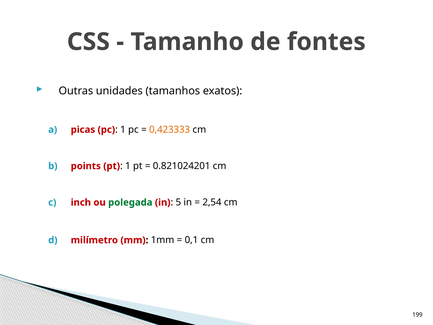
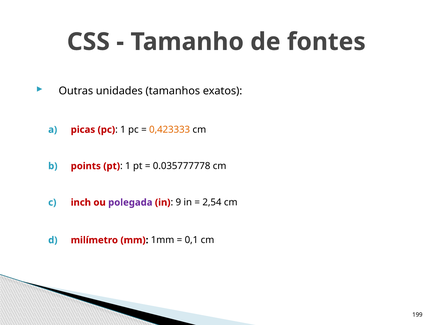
0.821024201: 0.821024201 -> 0.035777778 (182, 166)
polegada colour: green -> purple (130, 202)
5: 5 -> 9 (178, 202)
